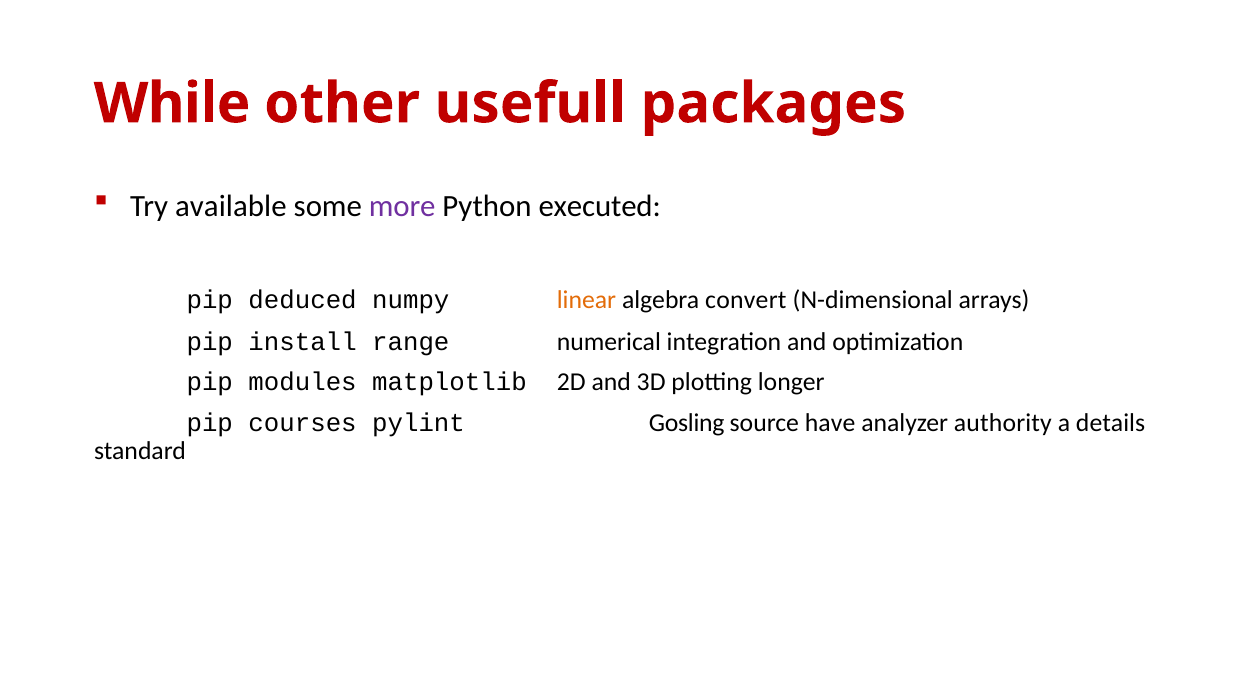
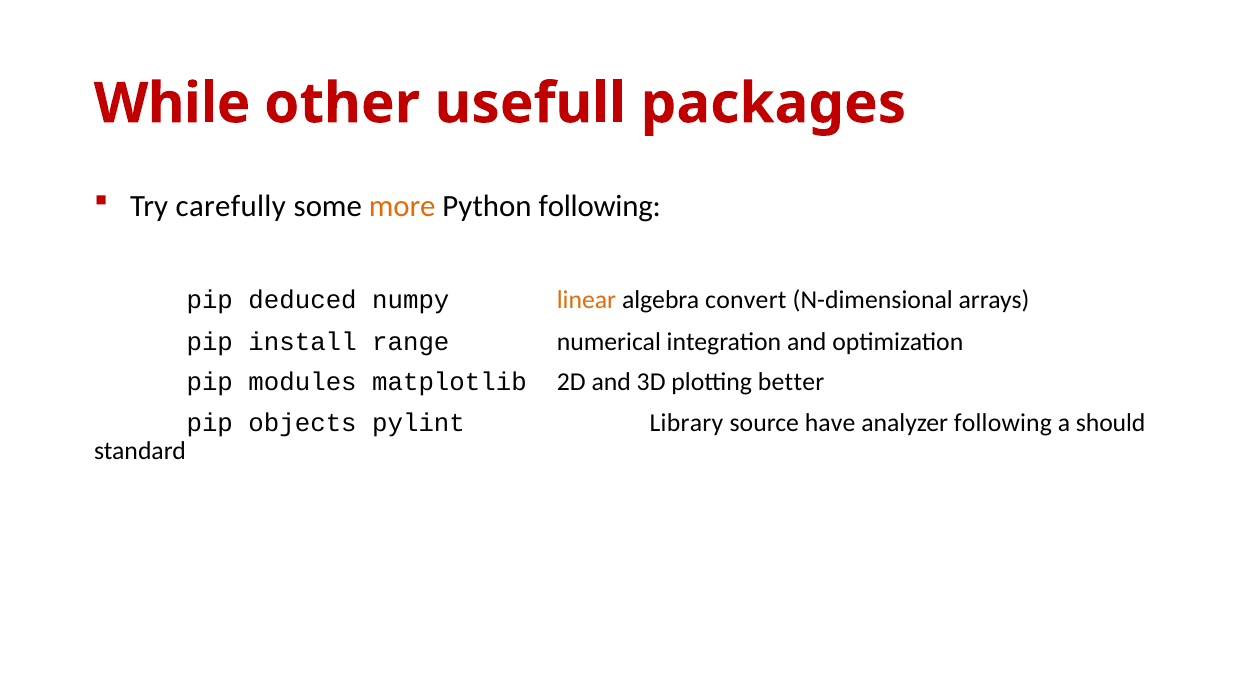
available: available -> carefully (231, 206)
more colour: purple -> orange (402, 206)
Python executed: executed -> following (600, 206)
longer: longer -> better (791, 382)
courses: courses -> objects (303, 423)
Gosling: Gosling -> Library (686, 423)
analyzer authority: authority -> following (1003, 423)
details: details -> should (1111, 423)
